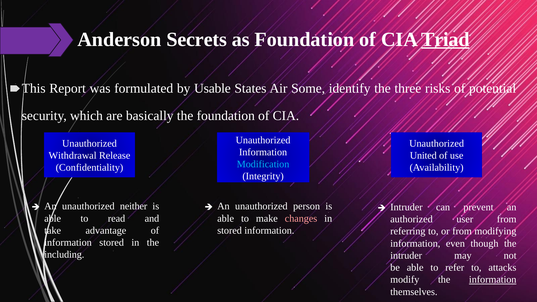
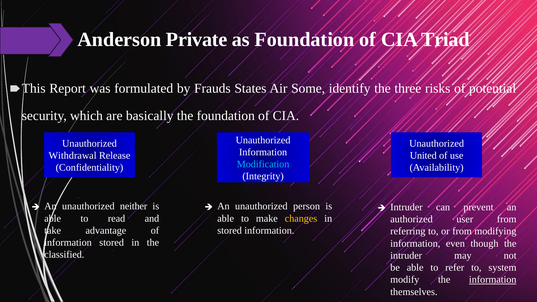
Secrets: Secrets -> Private (197, 39)
Triad underline: present -> none (445, 39)
Usable: Usable -> Frauds (212, 88)
changes colour: pink -> yellow (301, 218)
including: including -> classified (64, 255)
attacks: attacks -> system (502, 268)
